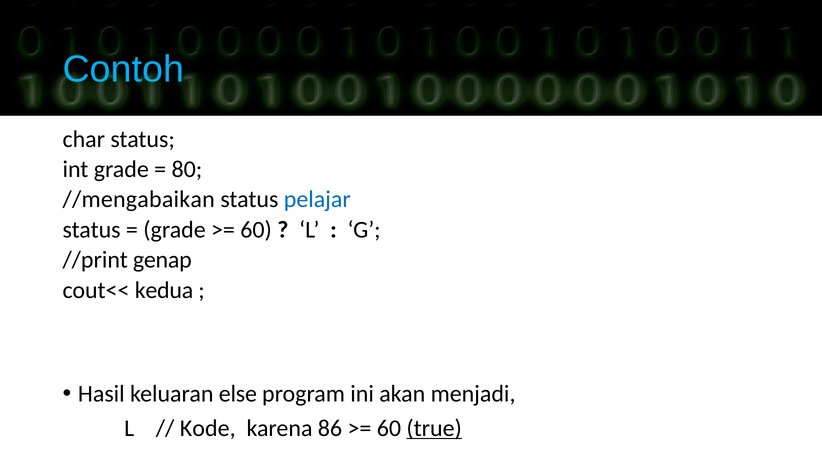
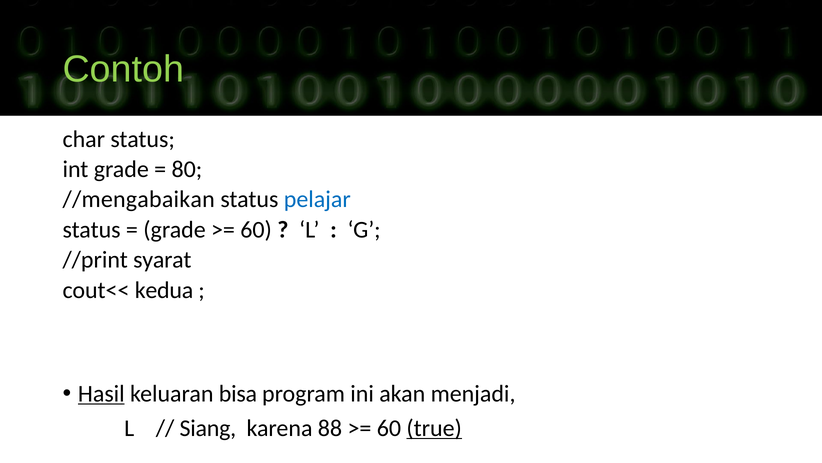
Contoh colour: light blue -> light green (123, 69)
genap: genap -> syarat (162, 260)
Hasil underline: none -> present (101, 393)
else: else -> bisa (238, 393)
Kode: Kode -> Siang (208, 428)
86: 86 -> 88 (330, 428)
